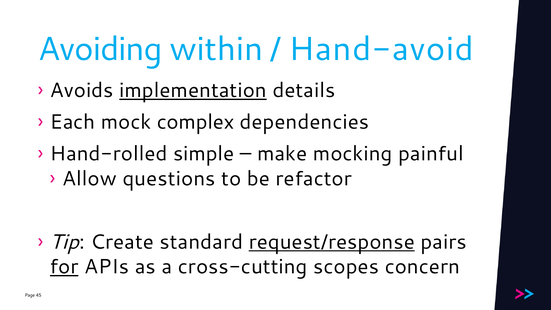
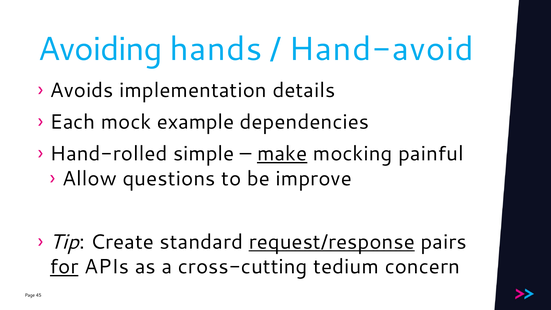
within: within -> hands (216, 49)
implementation underline: present -> none (193, 90)
complex: complex -> example (196, 122)
make underline: none -> present (282, 154)
refactor: refactor -> improve (314, 179)
scopes: scopes -> tedium (346, 267)
